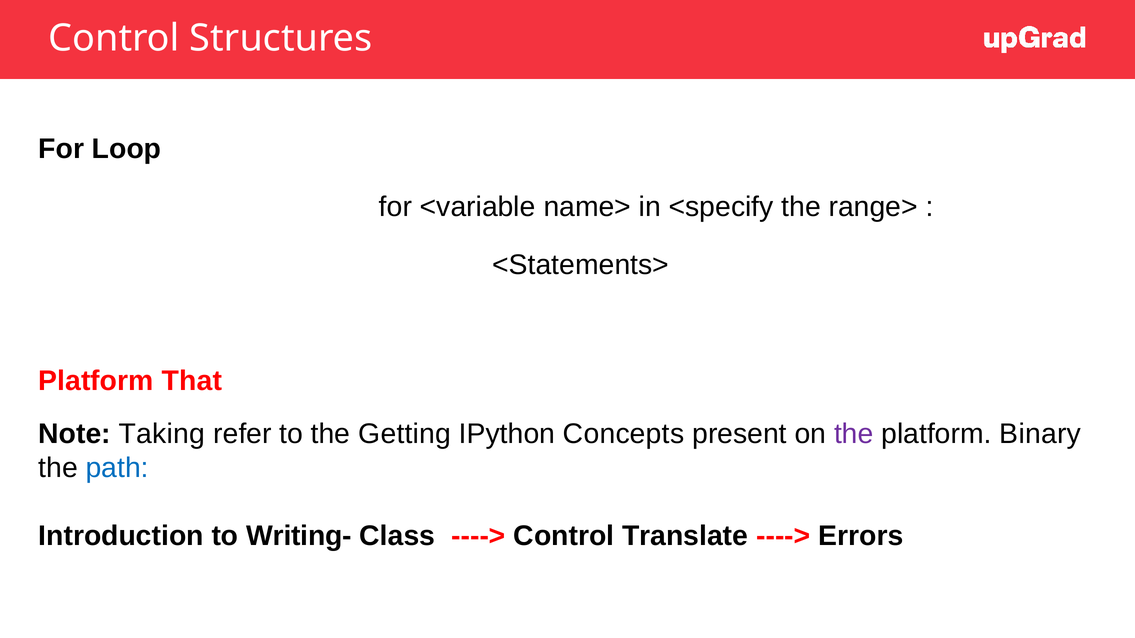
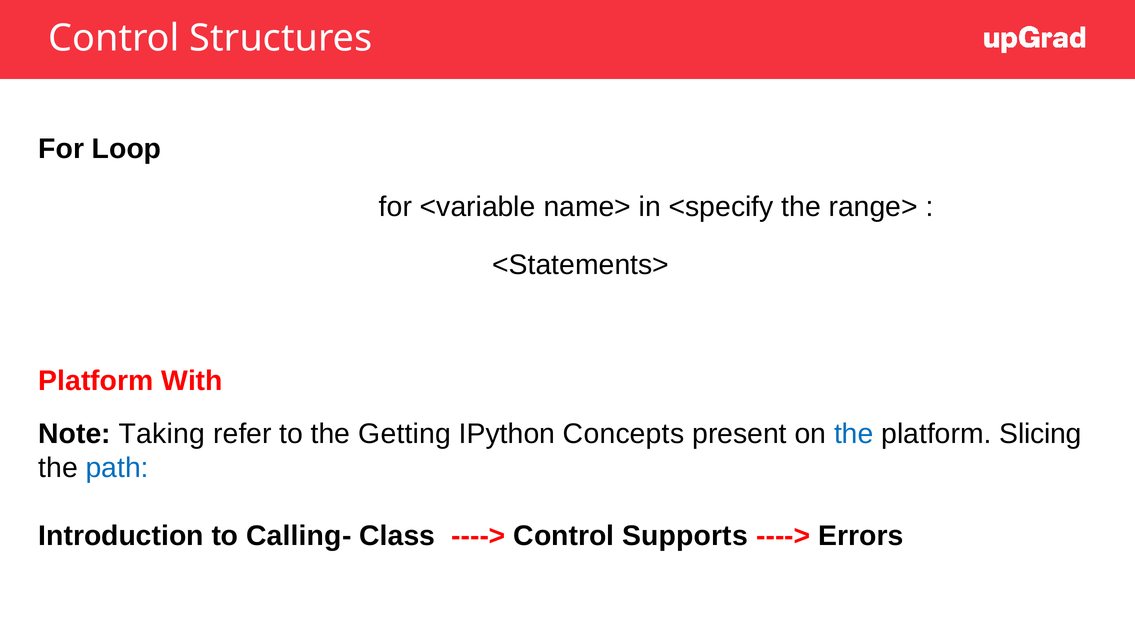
That: That -> With (192, 381)
the colour: purple -> blue (854, 434)
Binary: Binary -> Slicing (1040, 434)
Writing-: Writing- -> Calling- (299, 537)
Translate: Translate -> Supports (685, 537)
